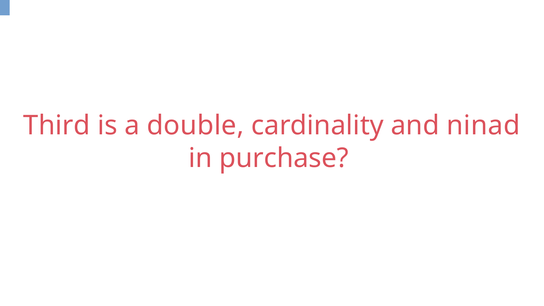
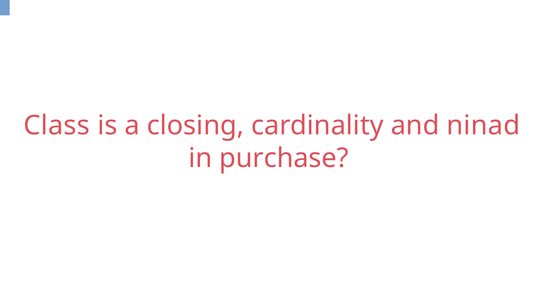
Third: Third -> Class (57, 126)
double: double -> closing (195, 126)
